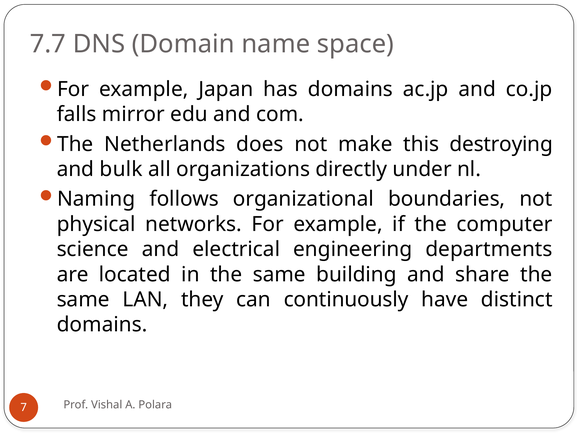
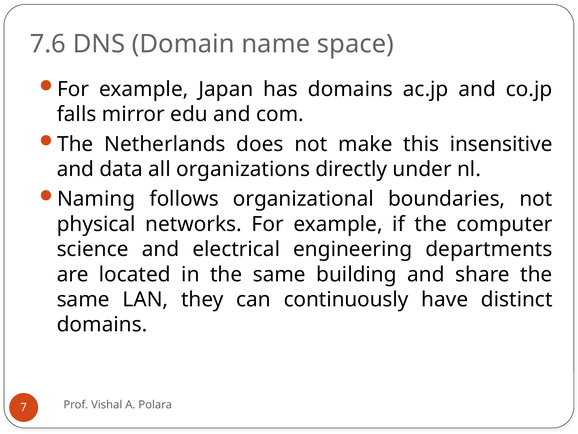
7.7: 7.7 -> 7.6 (48, 44)
destroying: destroying -> insensitive (501, 144)
bulk: bulk -> data (121, 169)
